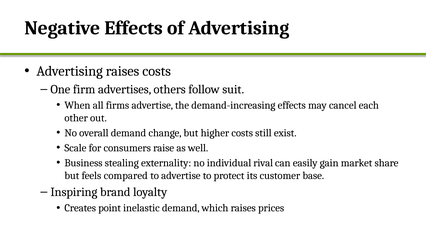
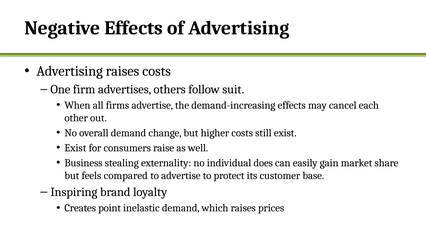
Scale: Scale -> Exist (75, 148)
rival: rival -> does (263, 163)
